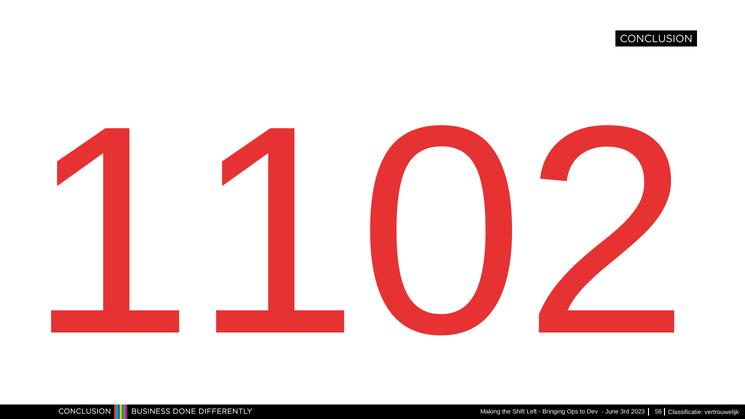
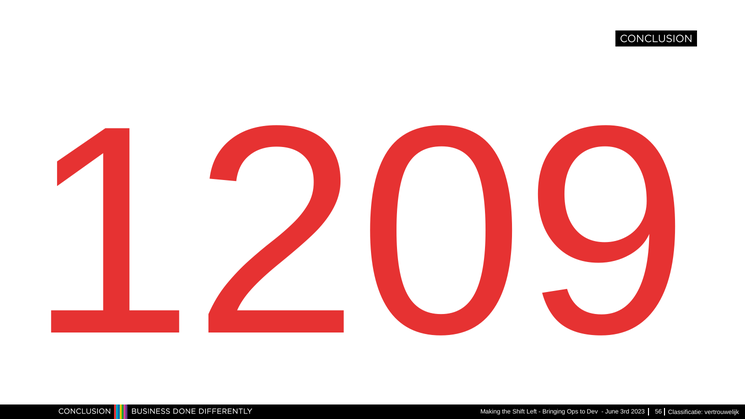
1102: 1102 -> 1209 (359, 235)
